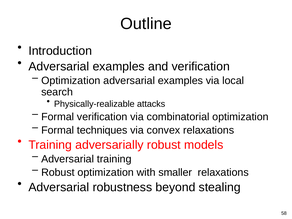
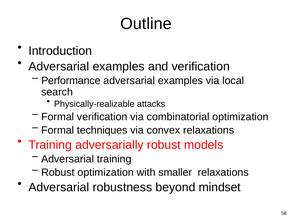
Optimization: Optimization -> Performance (71, 81)
stealing: stealing -> mindset (220, 187)
